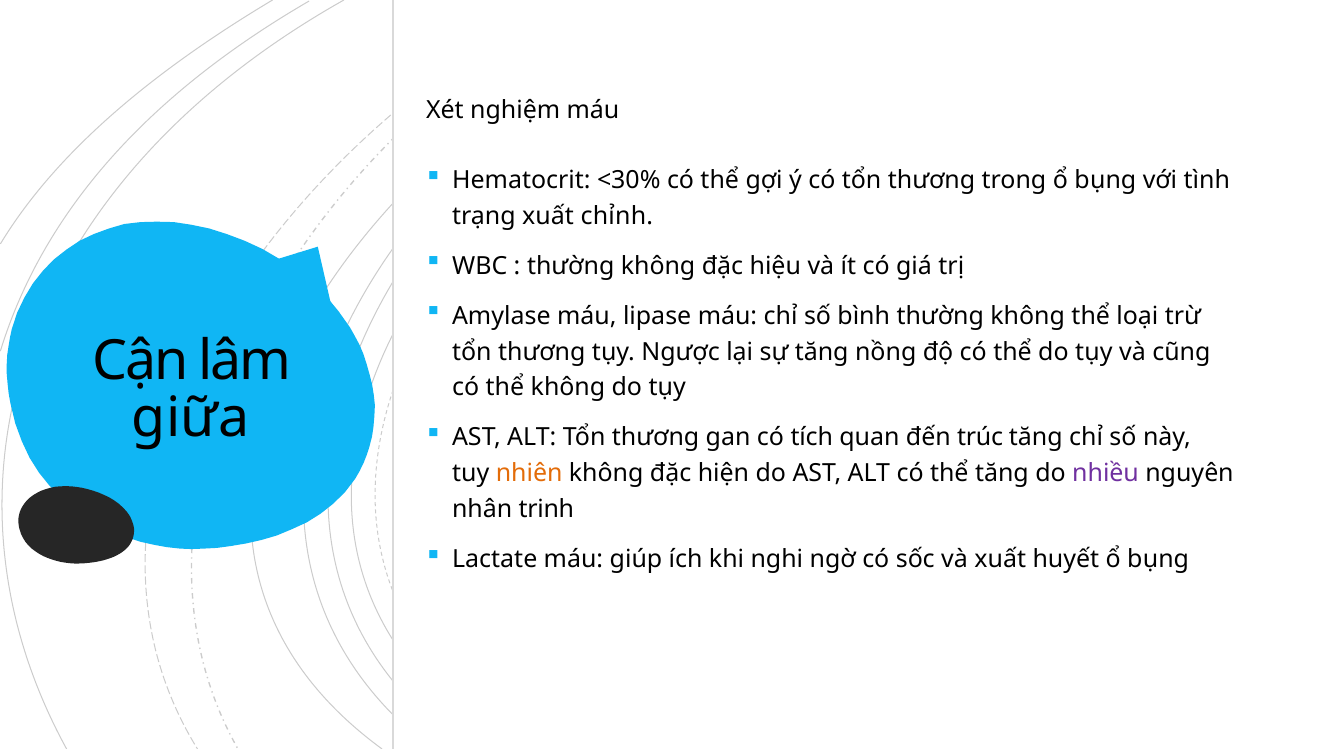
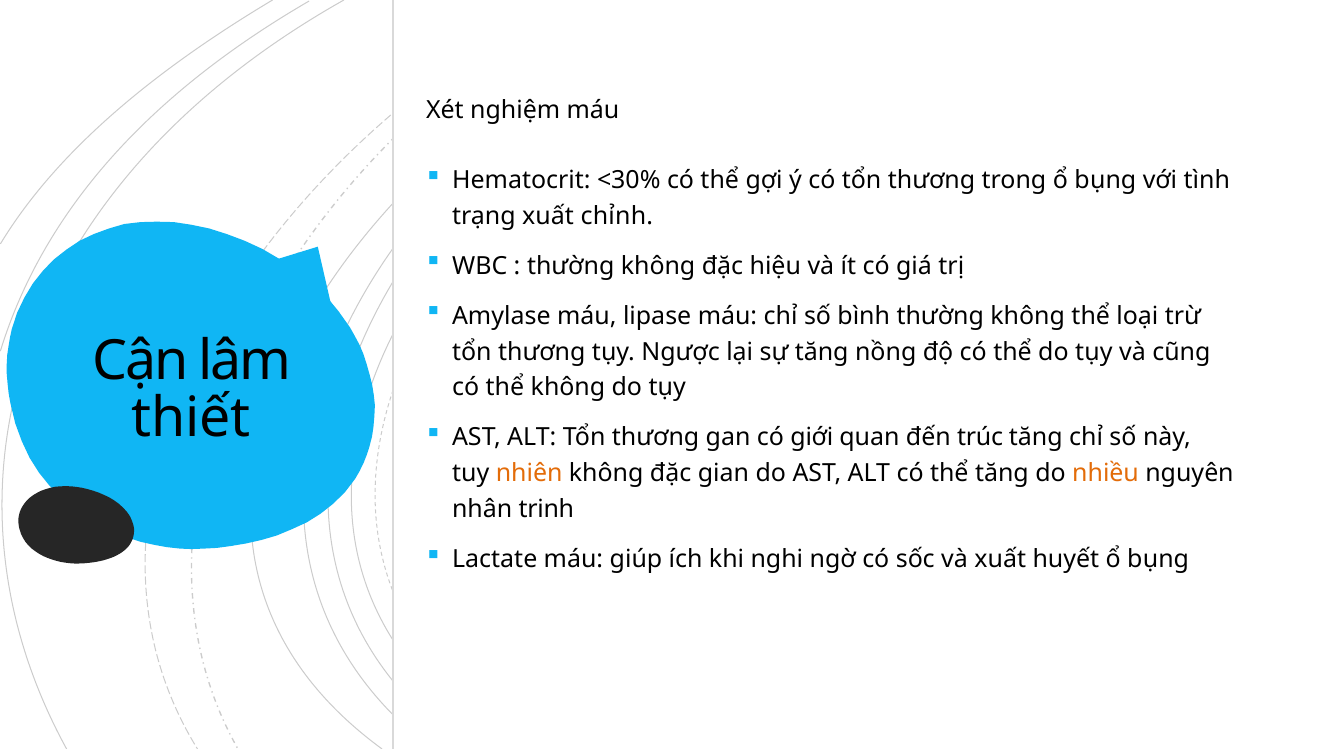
giữa: giữa -> thiết (191, 418)
tích: tích -> giới (812, 437)
hiện: hiện -> gian (723, 473)
nhiều colour: purple -> orange (1106, 473)
